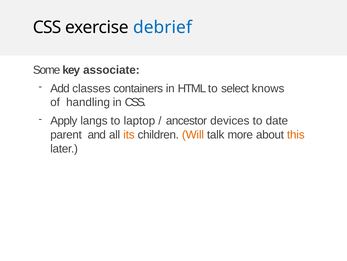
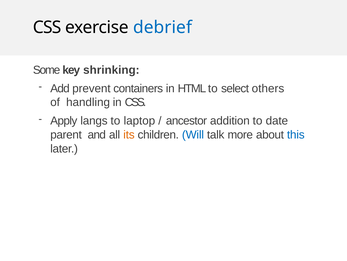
associate: associate -> shrinking (111, 70)
classes: classes -> prevent (91, 88)
knows: knows -> others (268, 88)
devices: devices -> addition (230, 121)
Will colour: orange -> blue (193, 134)
this colour: orange -> blue (296, 134)
